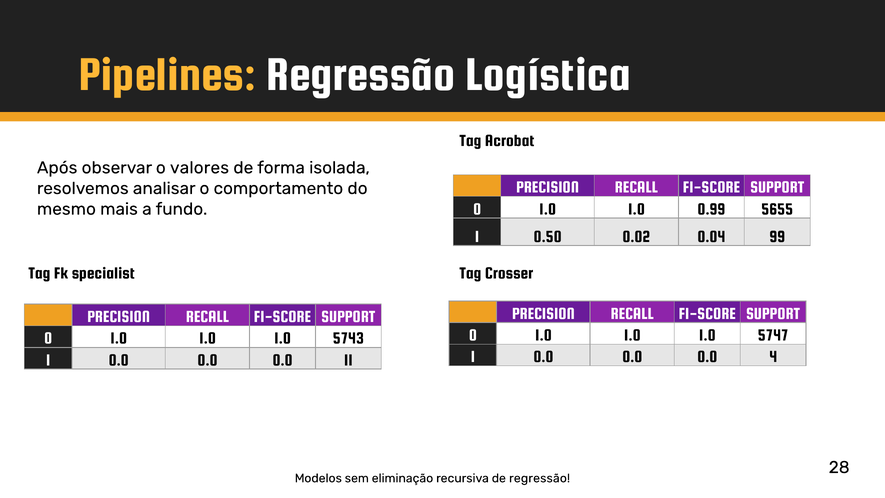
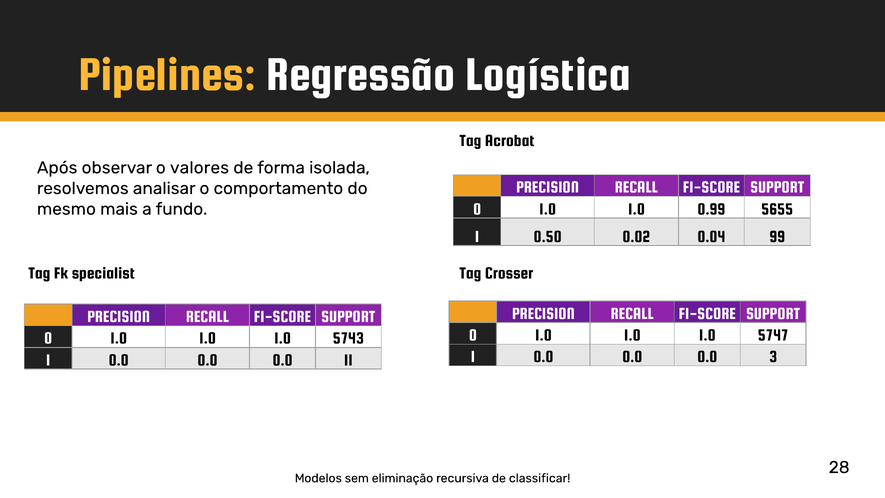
4: 4 -> 3 (773, 357)
de regressão: regressão -> classificar (540, 478)
